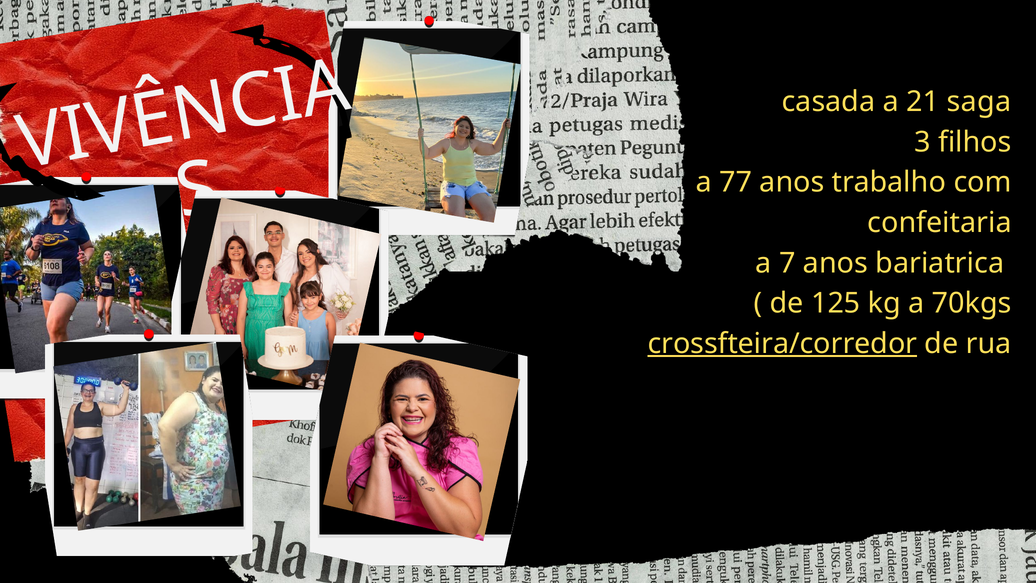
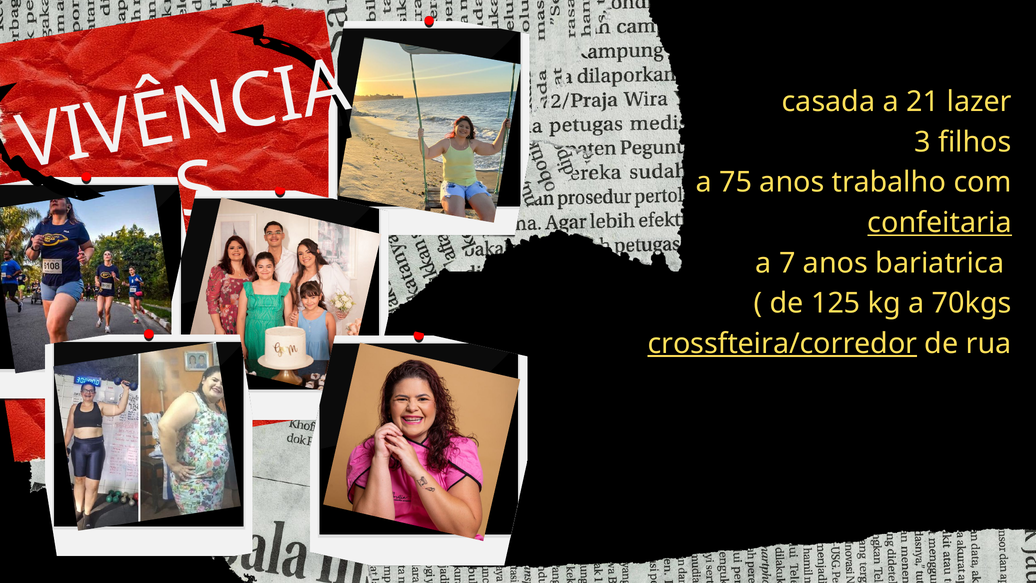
saga: saga -> lazer (979, 102)
77: 77 -> 75 (736, 182)
confeitaria underline: none -> present (940, 223)
